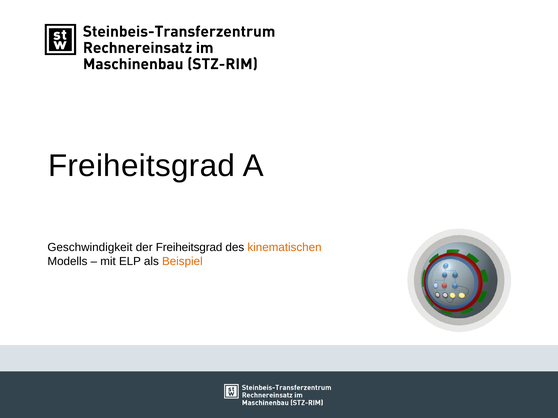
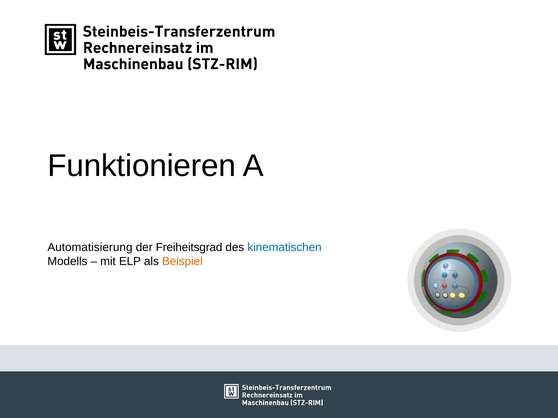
Freiheitsgrad: Freiheitsgrad -> Funktionieren (142, 166)
Geschwindigkeit: Geschwindigkeit -> Automatisierung (90, 248)
kinematischen colour: orange -> blue (285, 248)
